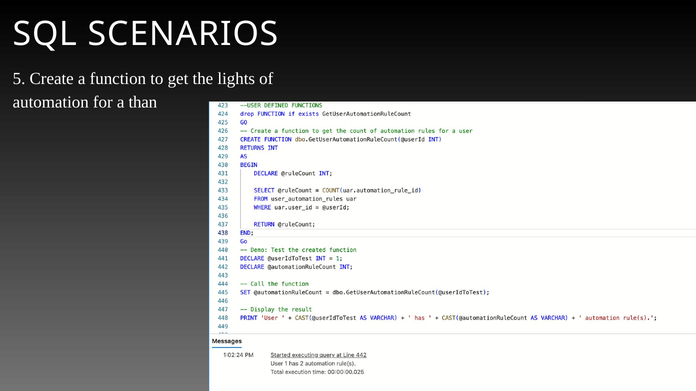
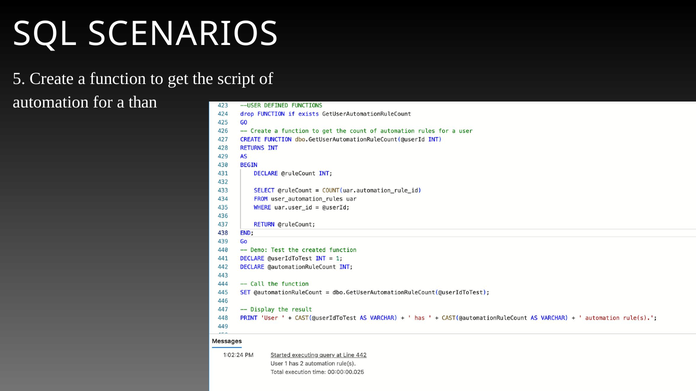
lights: lights -> script (236, 79)
